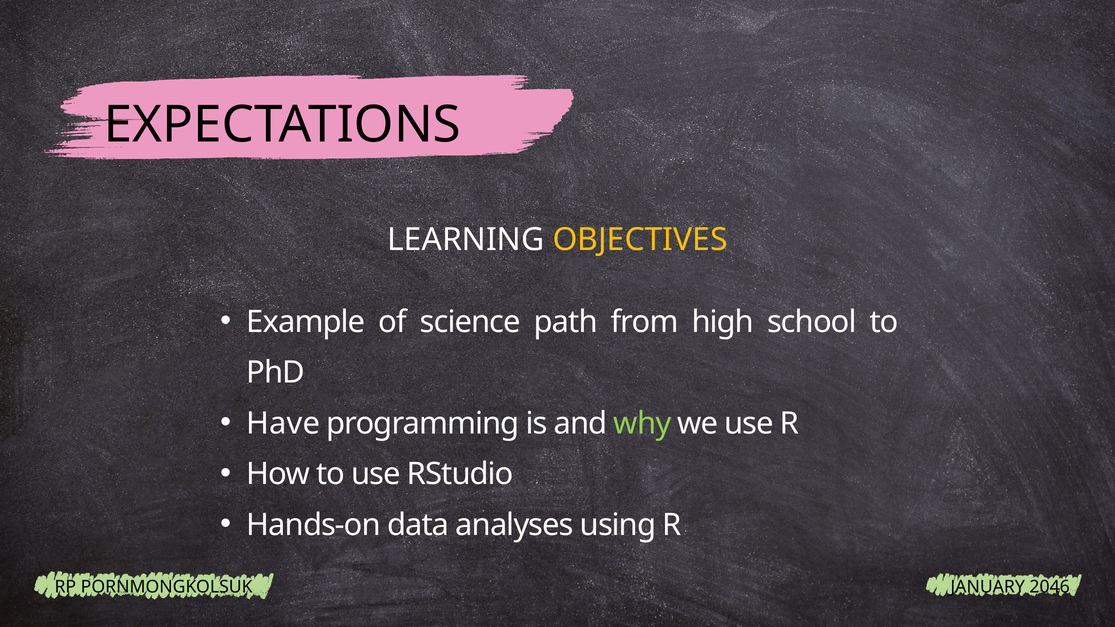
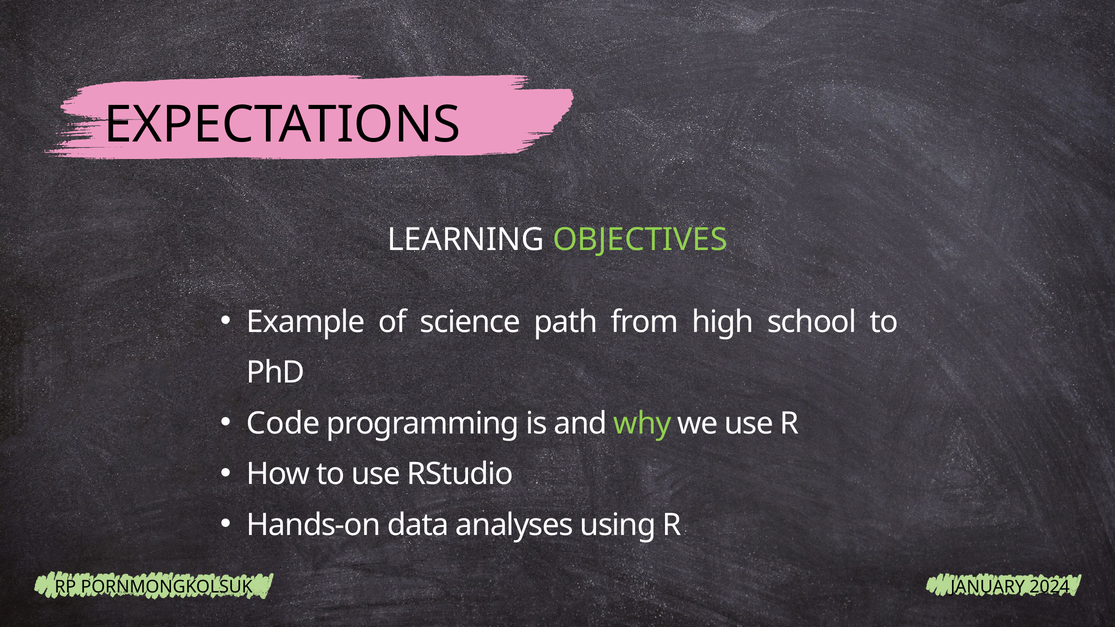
OBJECTIVES colour: yellow -> light green (640, 240)
Have: Have -> Code (283, 424)
2046: 2046 -> 2024 (1050, 587)
